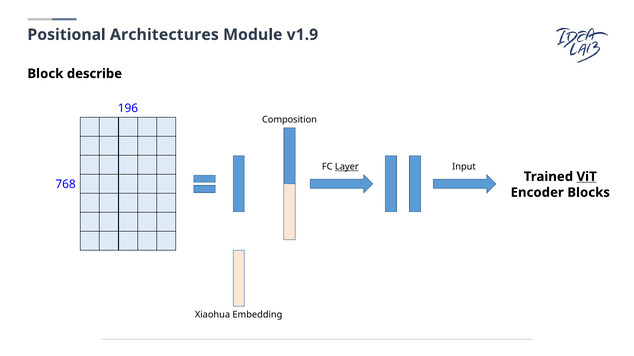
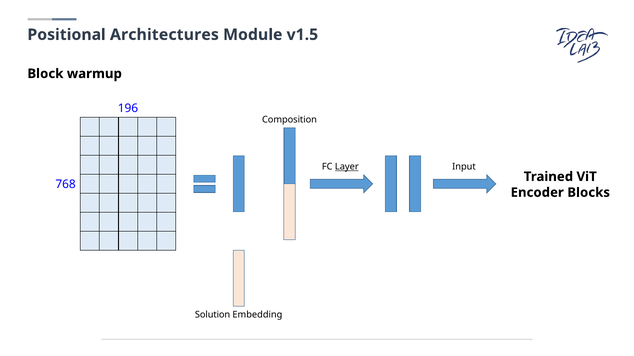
v1.9: v1.9 -> v1.5 (302, 35)
describe: describe -> warmup (94, 74)
ViT underline: present -> none (587, 177)
Xiaohua: Xiaohua -> Solution (213, 315)
